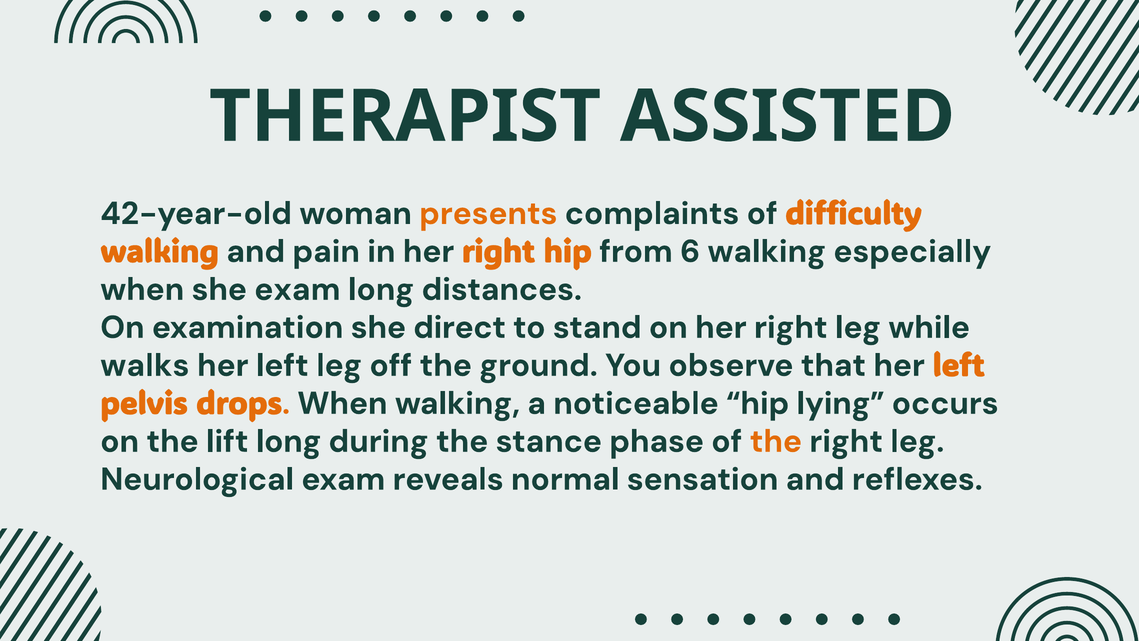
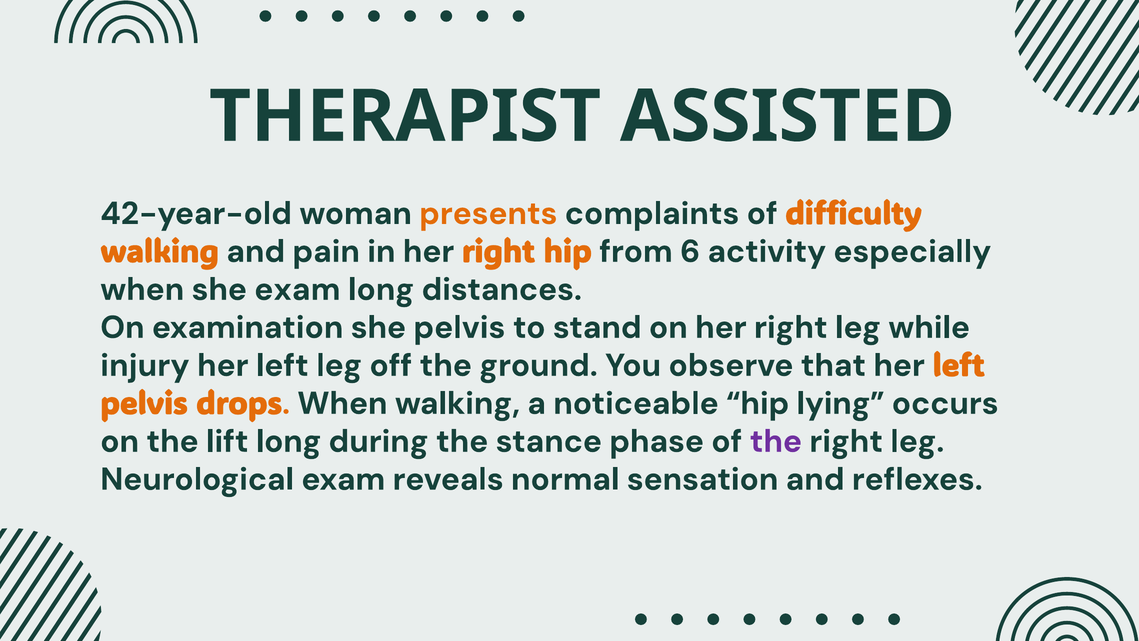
6 walking: walking -> activity (767, 251)
she direct: direct -> pelvis (459, 327)
walks: walks -> injury (145, 365)
the colour: orange -> purple (776, 441)
